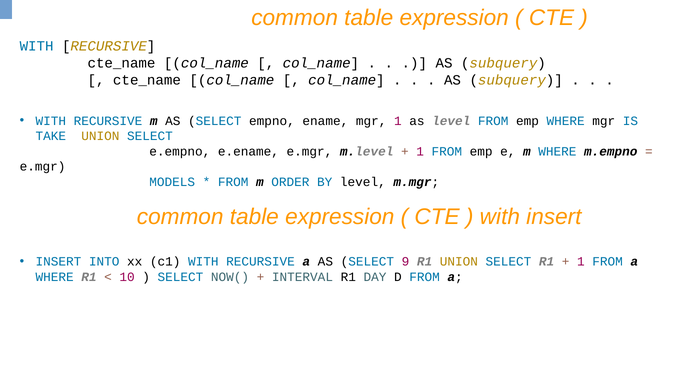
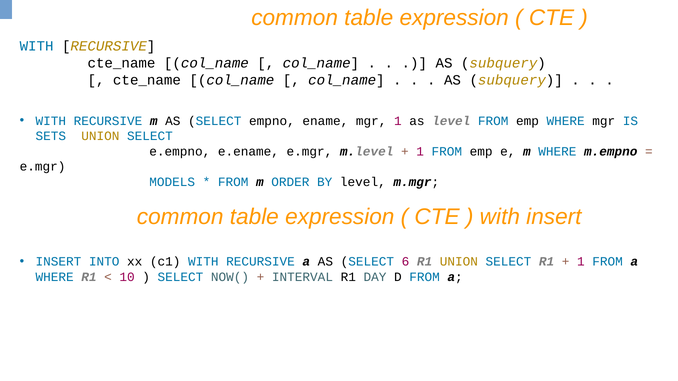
TAKE: TAKE -> SETS (51, 136)
9: 9 -> 6 (405, 262)
